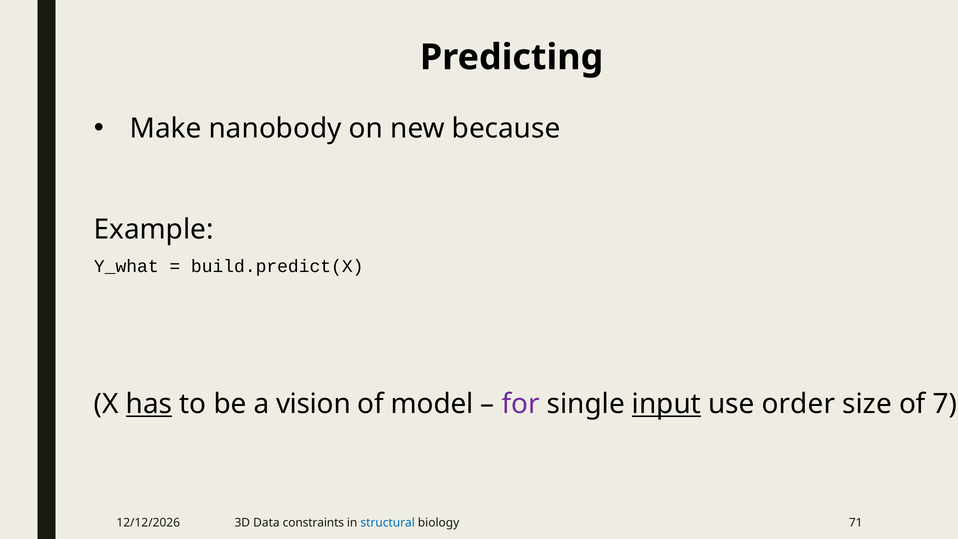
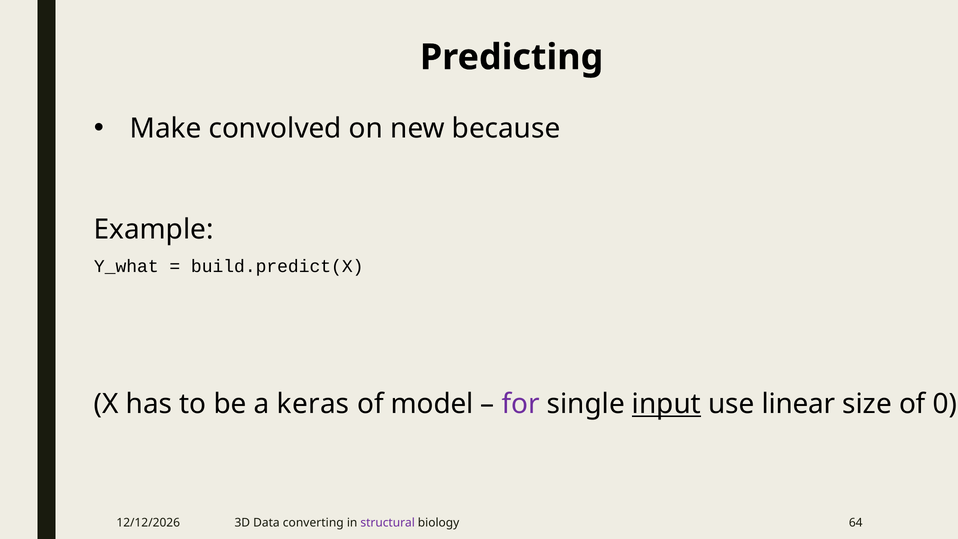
nanobody: nanobody -> convolved (275, 129)
has underline: present -> none (149, 404)
vision: vision -> keras (313, 404)
order: order -> linear (799, 404)
7: 7 -> 0 (945, 404)
constraints: constraints -> converting (313, 523)
structural colour: blue -> purple (388, 523)
71: 71 -> 64 (856, 523)
